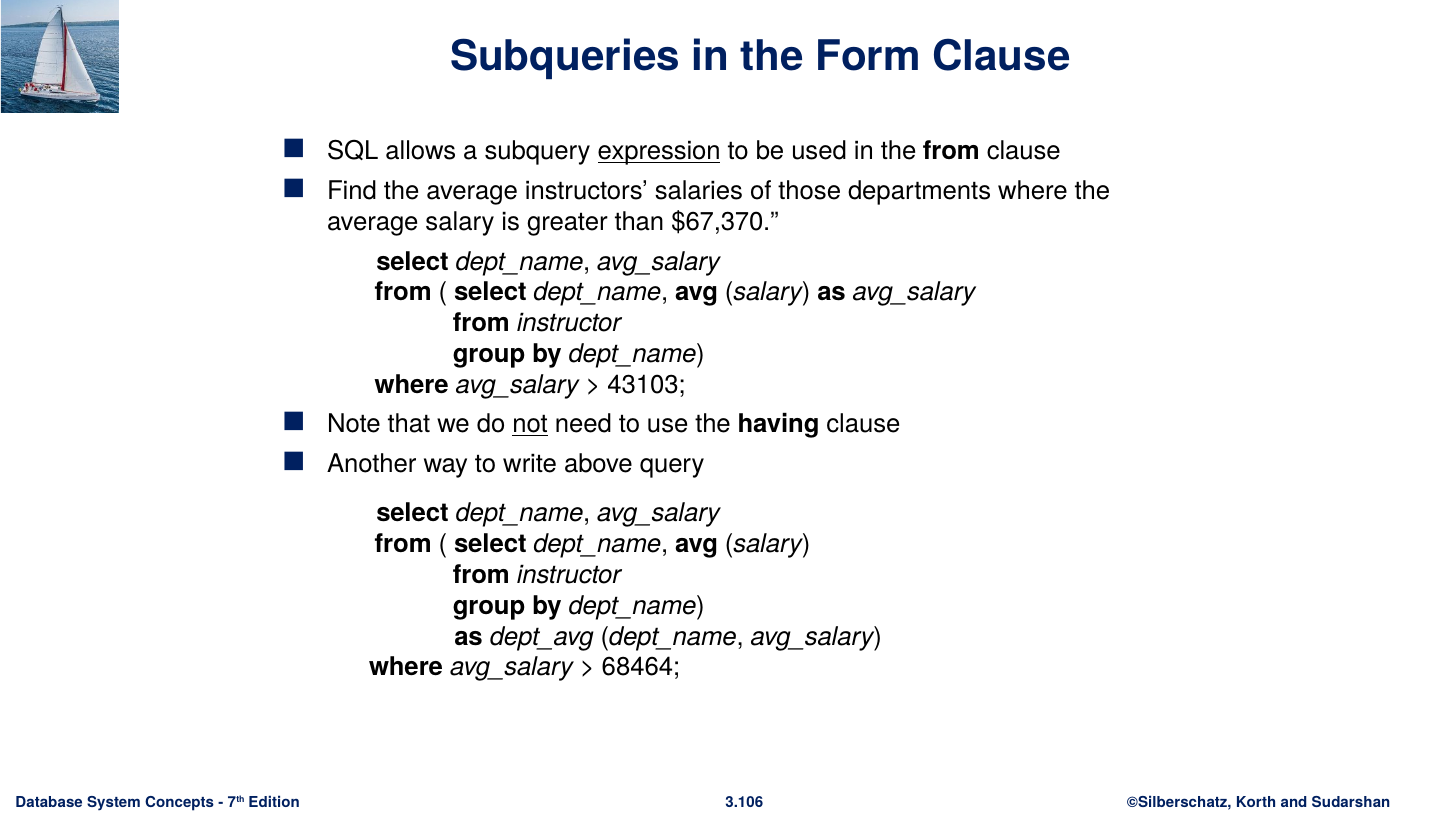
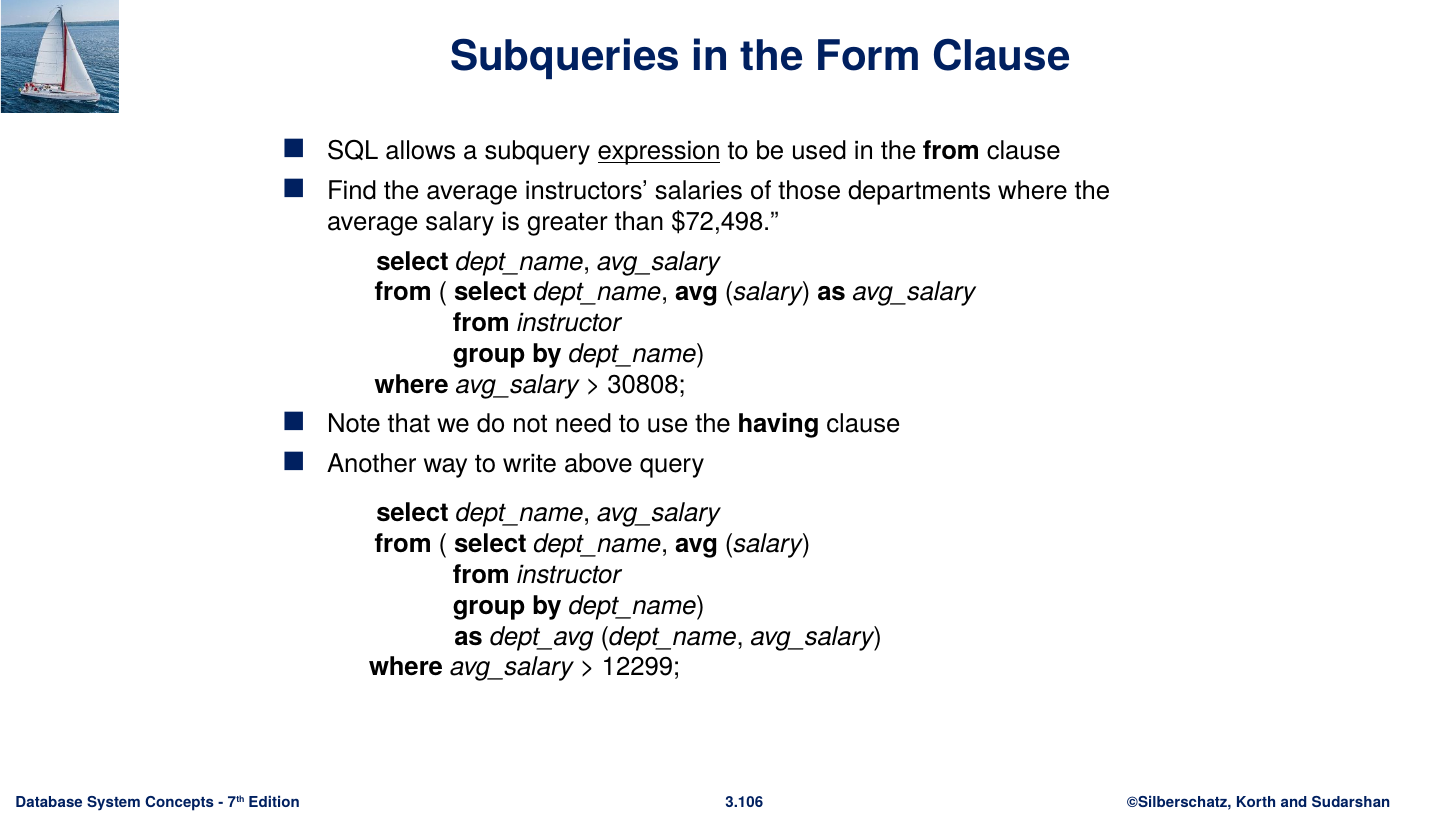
$67,370: $67,370 -> $72,498 (725, 222)
43103: 43103 -> 30808 (647, 385)
not underline: present -> none (530, 424)
68464: 68464 -> 12299 (641, 667)
